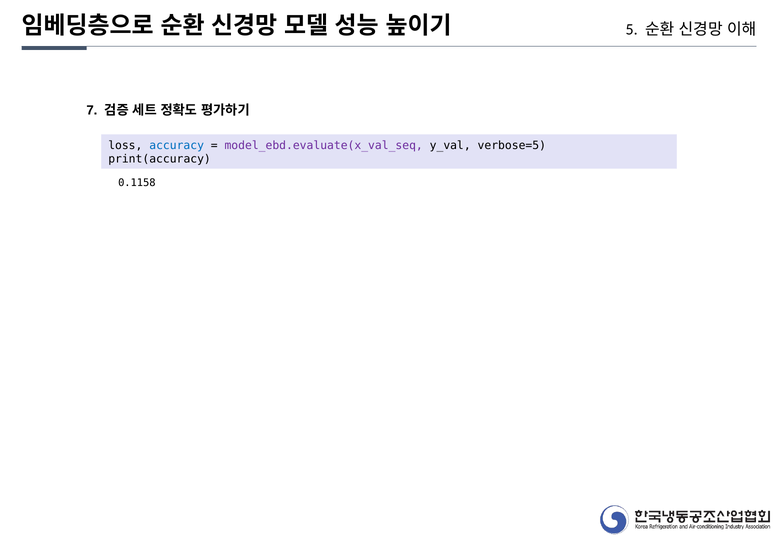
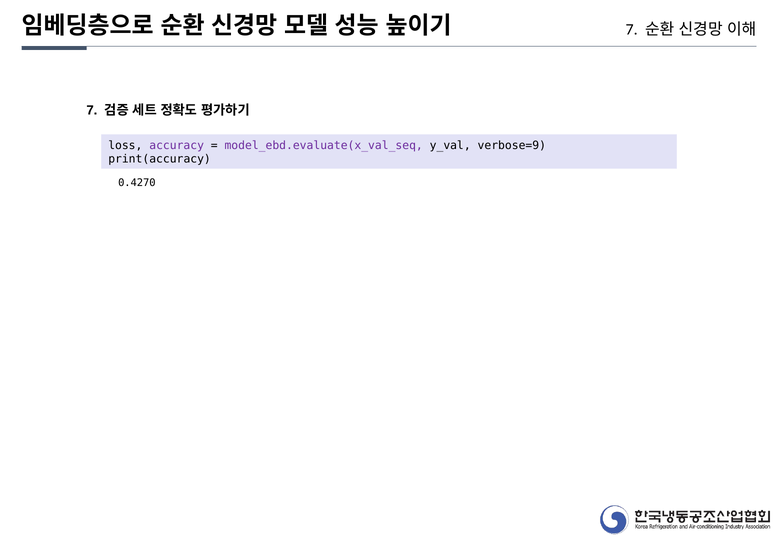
5: 5 -> 7 (632, 29)
accuracy colour: blue -> purple (177, 145)
verbose=5: verbose=5 -> verbose=9 (512, 145)
0.1158: 0.1158 -> 0.4270 (137, 183)
